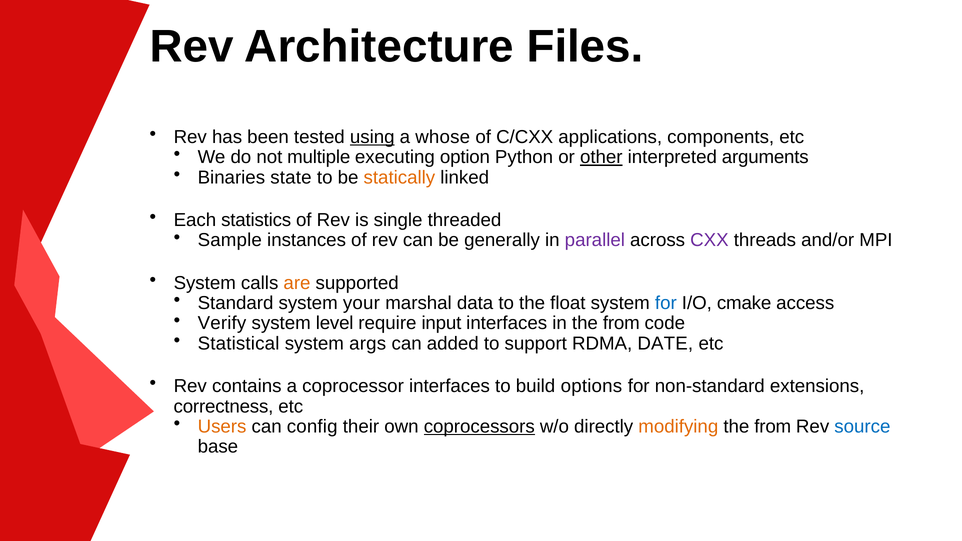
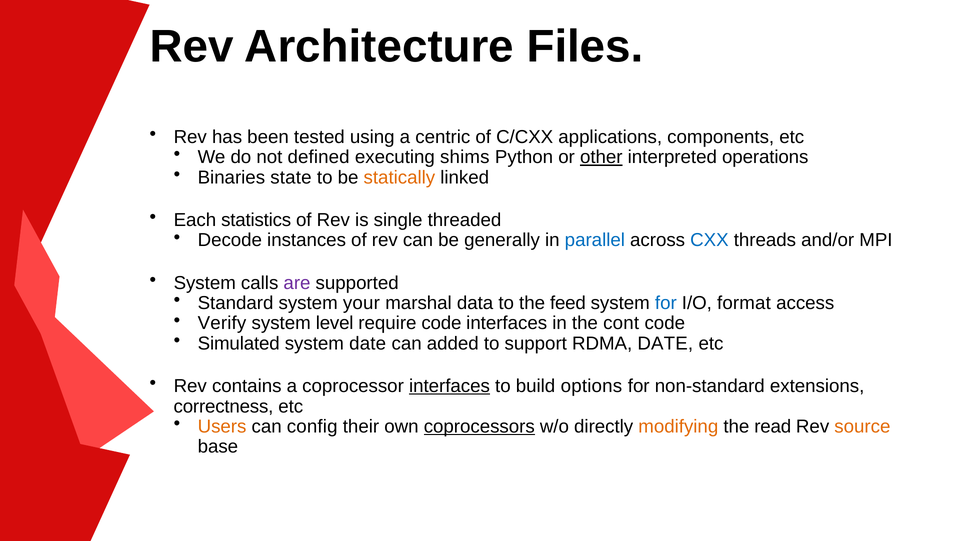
using underline: present -> none (372, 137)
whose: whose -> centric (443, 137)
multiple: multiple -> defined (319, 157)
option: option -> shims (465, 157)
arguments: arguments -> operations (765, 157)
Sample: Sample -> Decode (230, 240)
parallel colour: purple -> blue (595, 240)
CXX colour: purple -> blue (709, 240)
are colour: orange -> purple (297, 283)
float: float -> feed (568, 303)
cmake: cmake -> format (744, 303)
require input: input -> code (441, 323)
in the from: from -> cont (621, 323)
Statistical: Statistical -> Simulated (239, 344)
system args: args -> date (368, 344)
interfaces underline: none -> present (449, 386)
from: from -> read (773, 427)
source colour: blue -> orange (862, 427)
